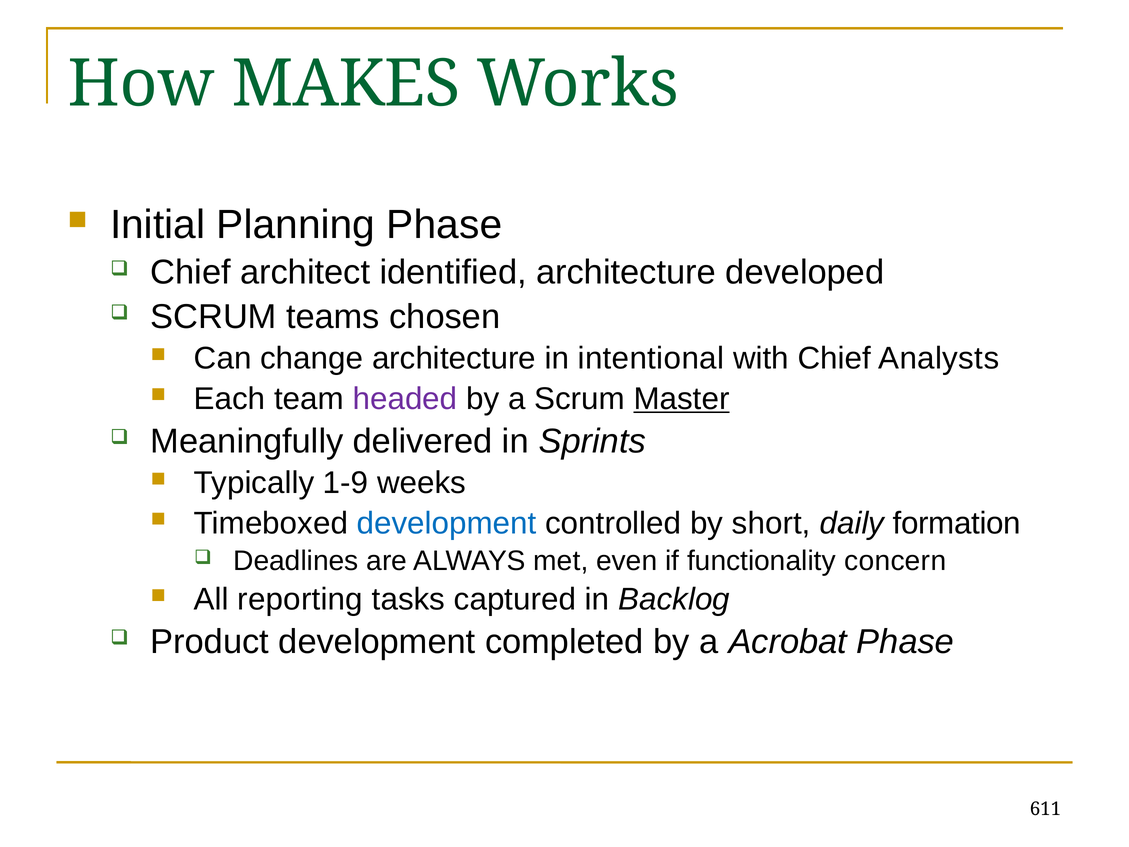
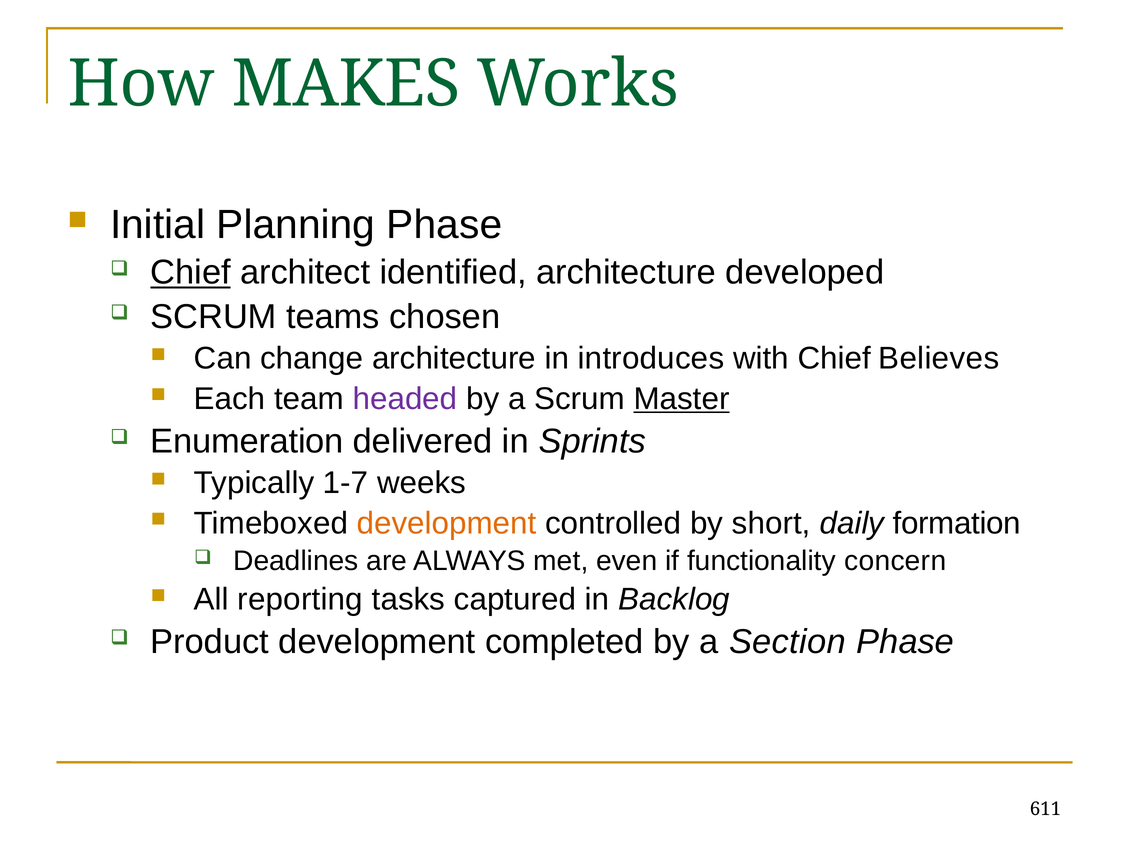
Chief underline: none -> present (191, 273)
intentional: intentional -> introduces (651, 359)
Analysts: Analysts -> Believes (939, 359)
Meaningfully: Meaningfully -> Enumeration (247, 441)
1-9: 1-9 -> 1-7 (346, 483)
development colour: blue -> orange (447, 523)
Acrobat: Acrobat -> Section (788, 642)
